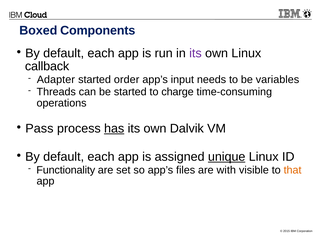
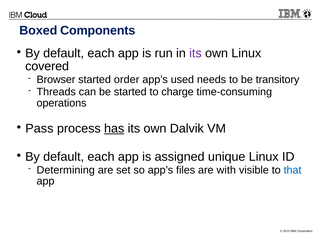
callback: callback -> covered (47, 66)
Adapter: Adapter -> Browser (56, 79)
input: input -> used (182, 79)
variables: variables -> transitory (278, 79)
unique underline: present -> none (227, 157)
Functionality: Functionality -> Determining (66, 170)
that colour: orange -> blue (293, 170)
